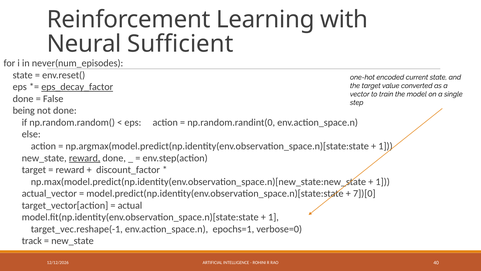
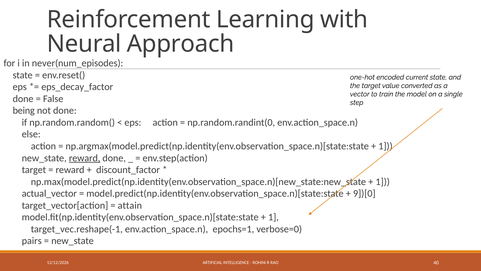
Sufficient: Sufficient -> Approach (181, 44)
eps_decay_factor underline: present -> none (77, 87)
7])[0: 7])[0 -> 9])[0 (364, 193)
actual: actual -> attain (130, 205)
track: track -> pairs (32, 241)
